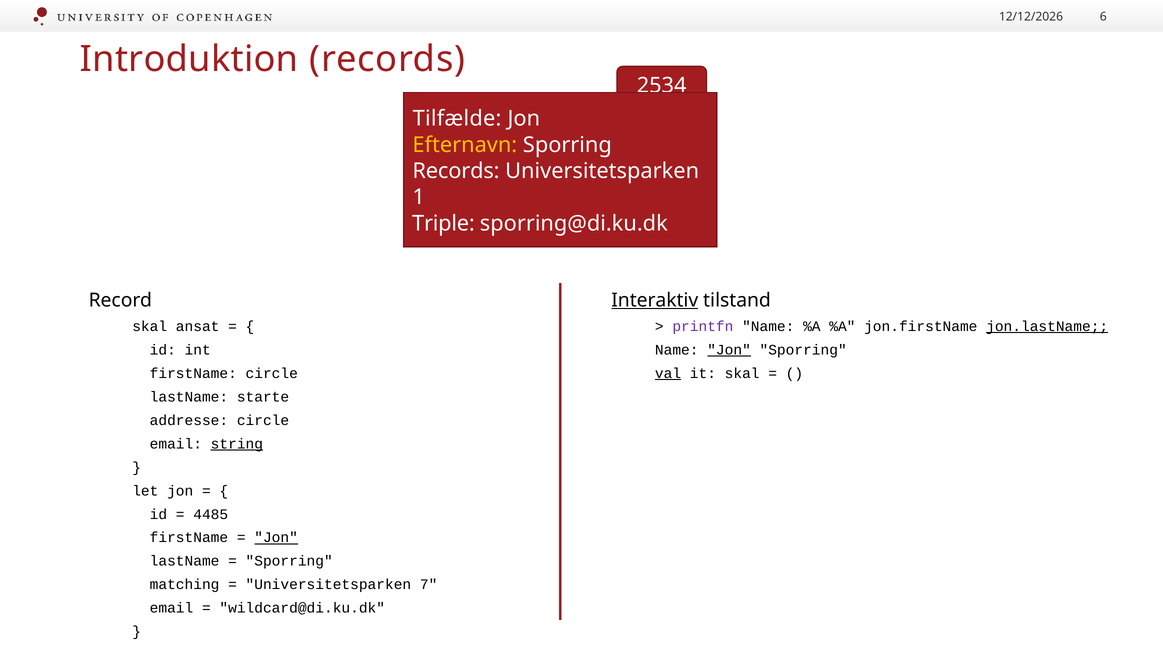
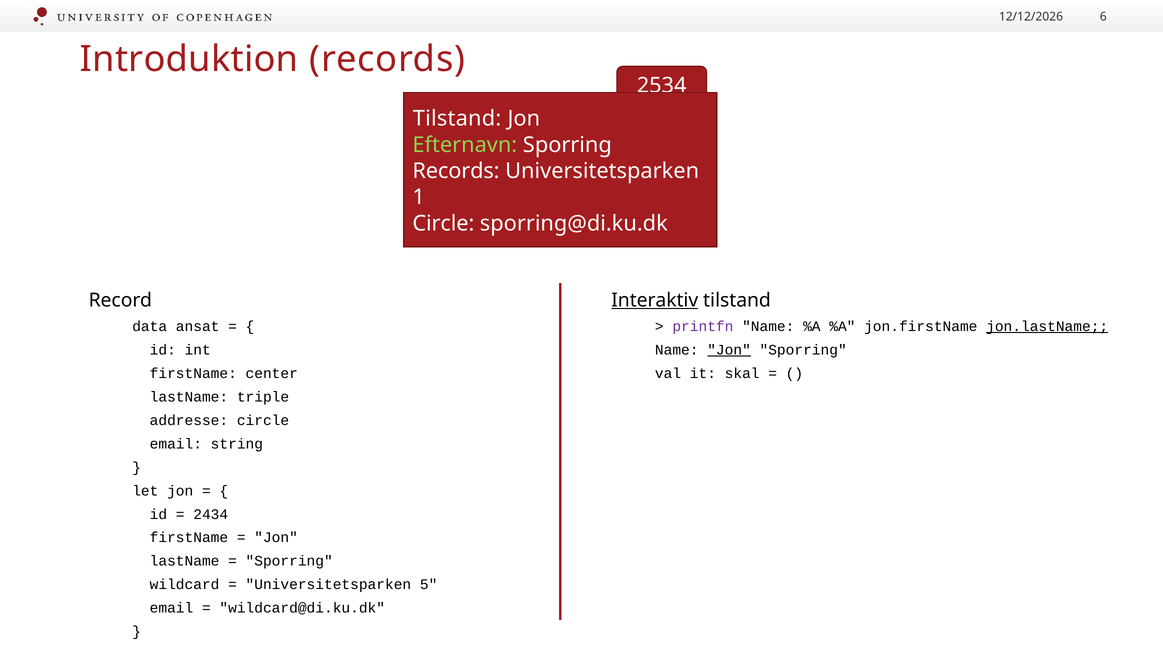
Tilfælde: Tilfælde -> Tilstand (457, 119)
Efternavn colour: yellow -> light green (465, 145)
Triple: Triple -> Circle (443, 224)
skal: skal -> data (150, 326)
firstName circle: circle -> center (272, 373)
val underline: present -> none (668, 373)
starte: starte -> triple (263, 397)
string underline: present -> none (237, 444)
4485: 4485 -> 2434 (211, 514)
Jon underline: present -> none (276, 538)
matching: matching -> wildcard (185, 585)
7: 7 -> 5 (429, 585)
